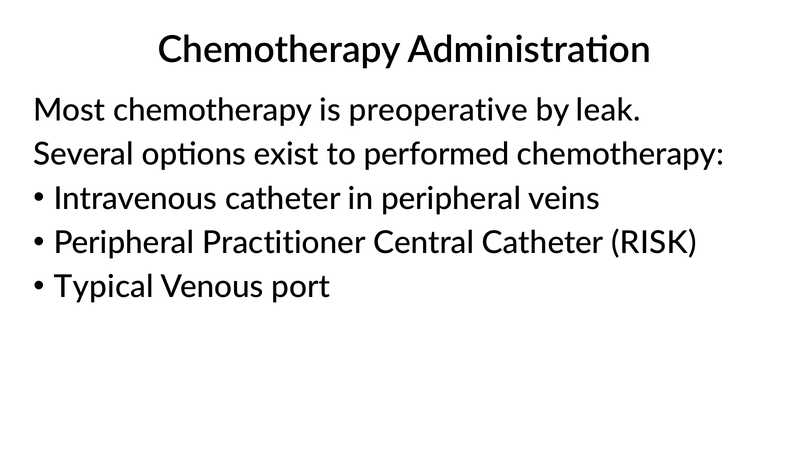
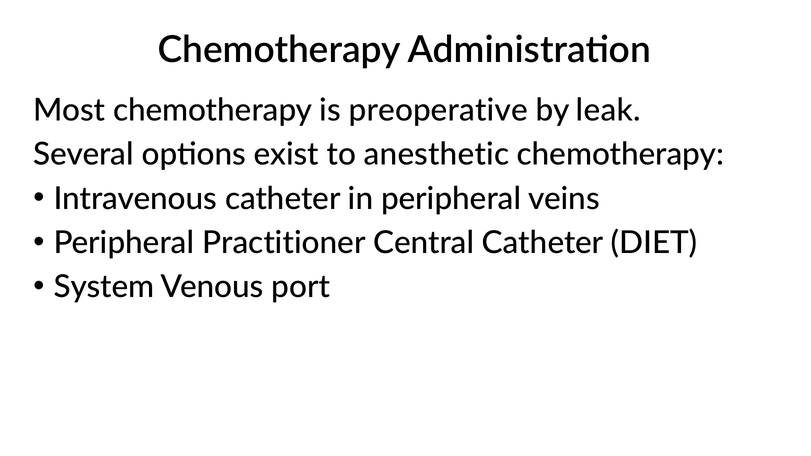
performed: performed -> anesthetic (437, 155)
RISK: RISK -> DIET (654, 243)
Typical: Typical -> System (104, 287)
